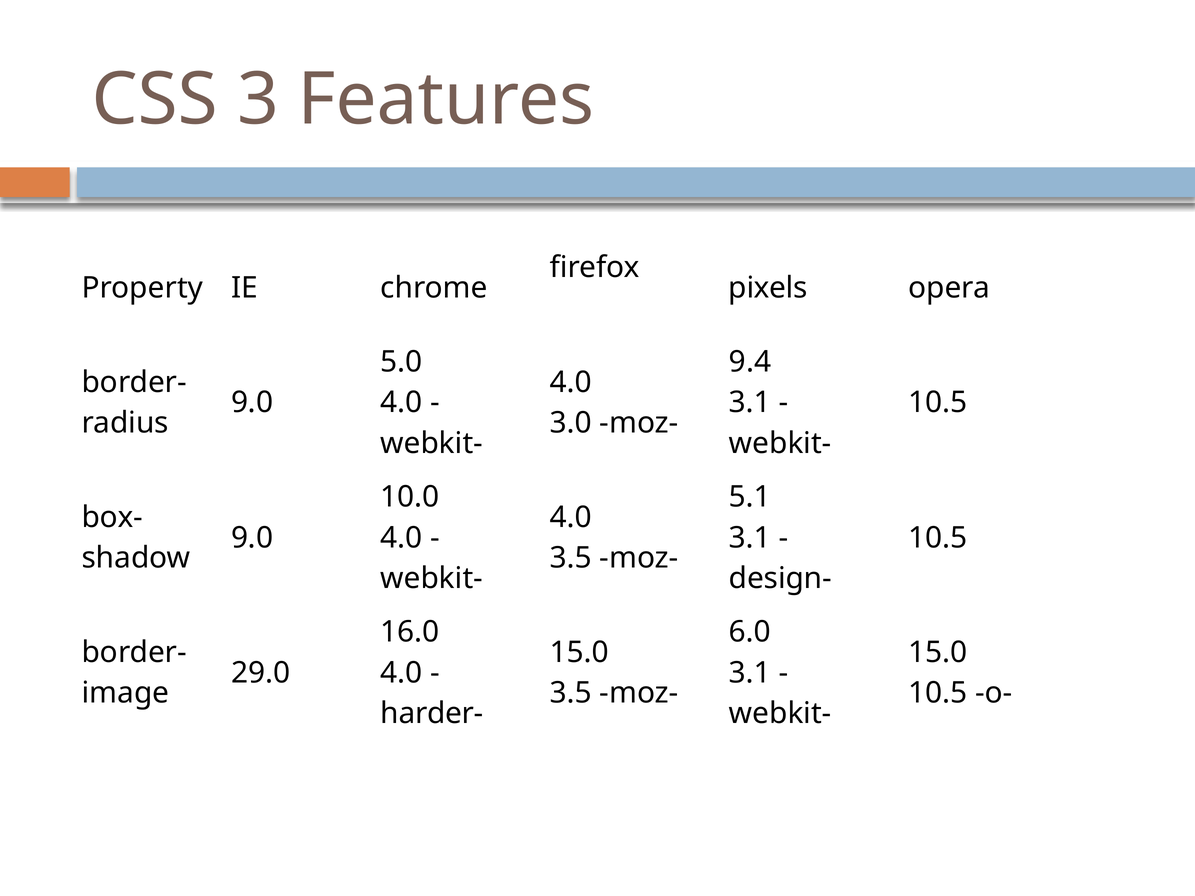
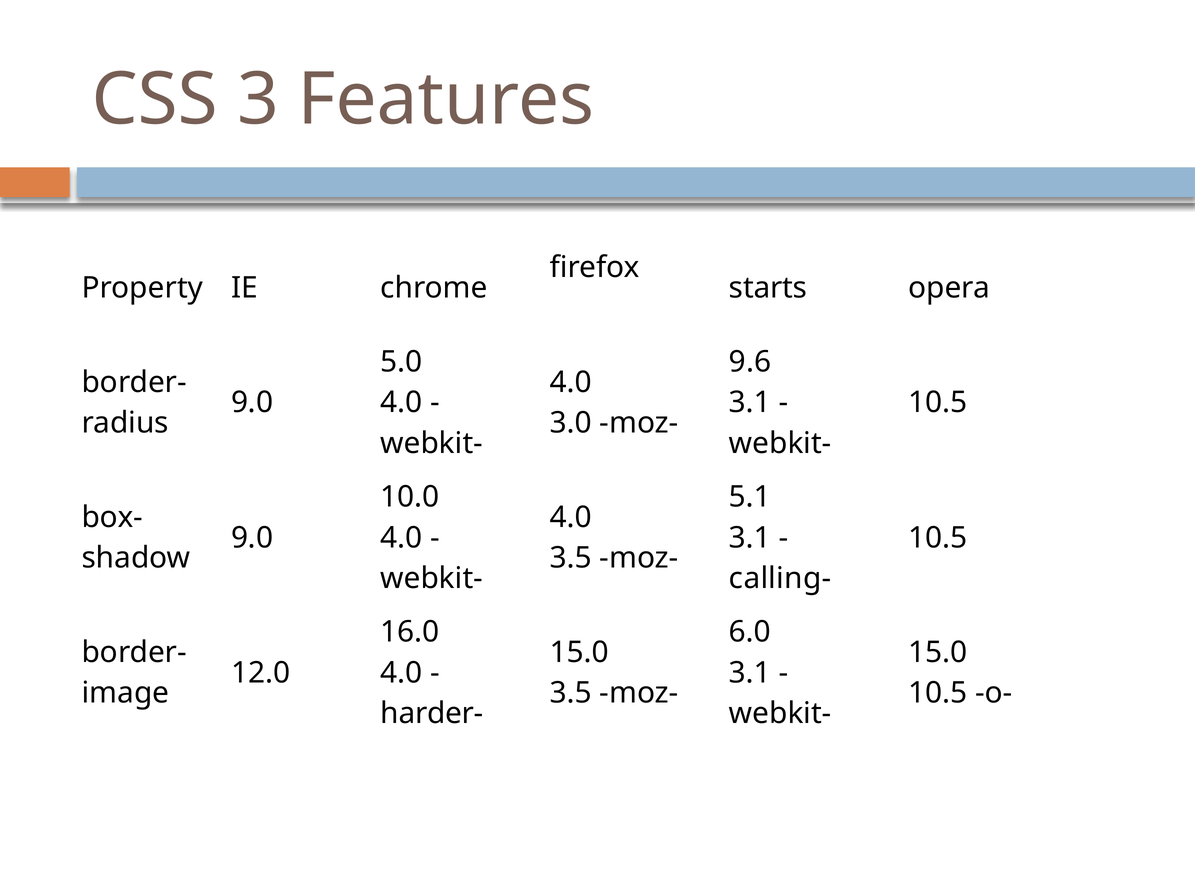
pixels: pixels -> starts (768, 288)
9.4: 9.4 -> 9.6 (750, 362)
design-: design- -> calling- (780, 578)
29.0: 29.0 -> 12.0 (261, 673)
